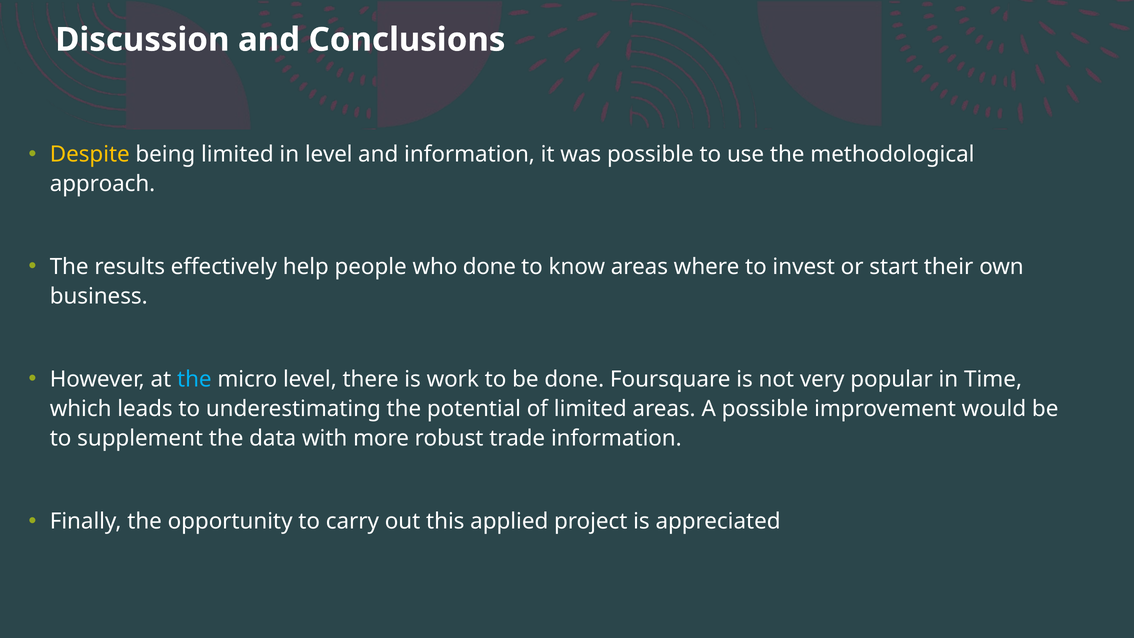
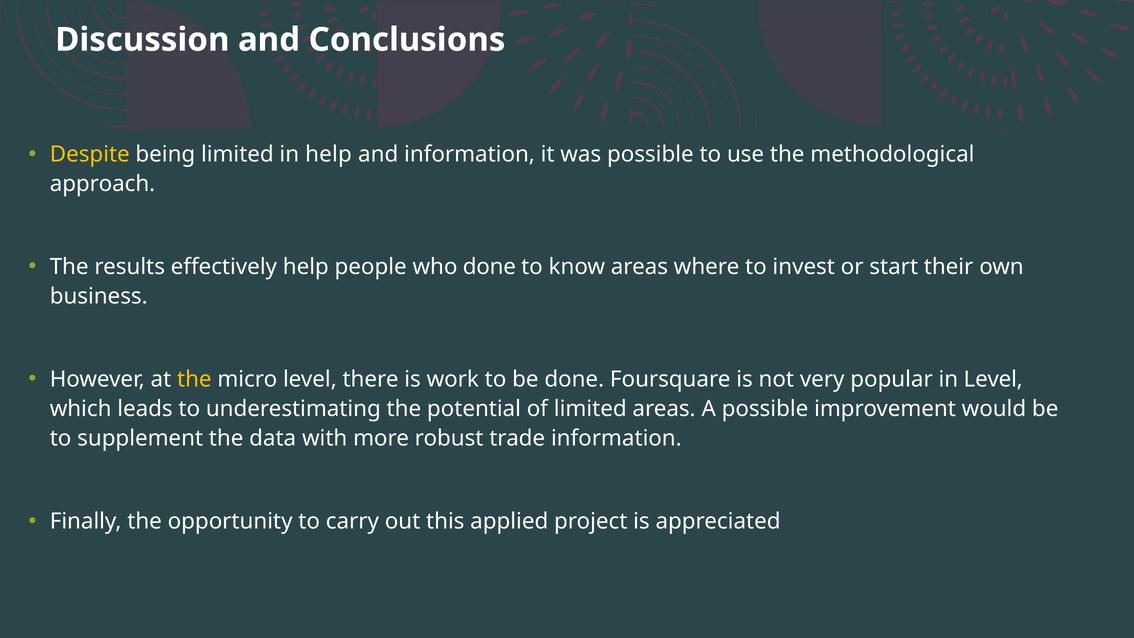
in level: level -> help (329, 154)
the colour: light blue -> yellow (194, 379)
in Time: Time -> Level (993, 379)
